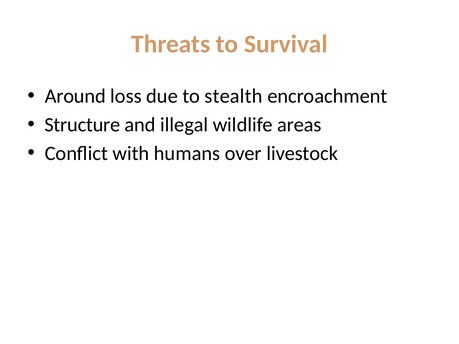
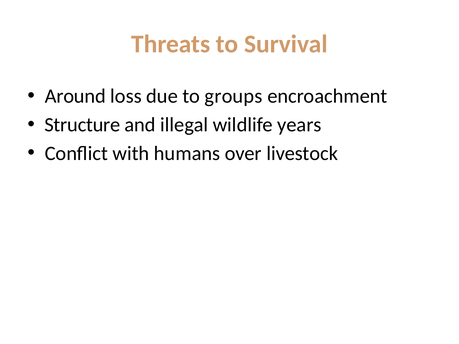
stealth: stealth -> groups (234, 96)
areas: areas -> years (299, 125)
